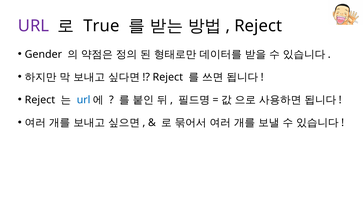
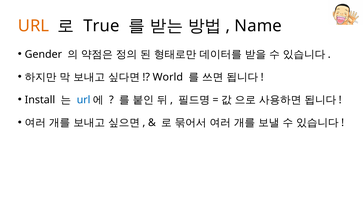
URL colour: purple -> orange (34, 26)
Reject: Reject -> Name (258, 26)
Reject: Reject -> World (168, 77)
Reject: Reject -> Install (40, 100)
